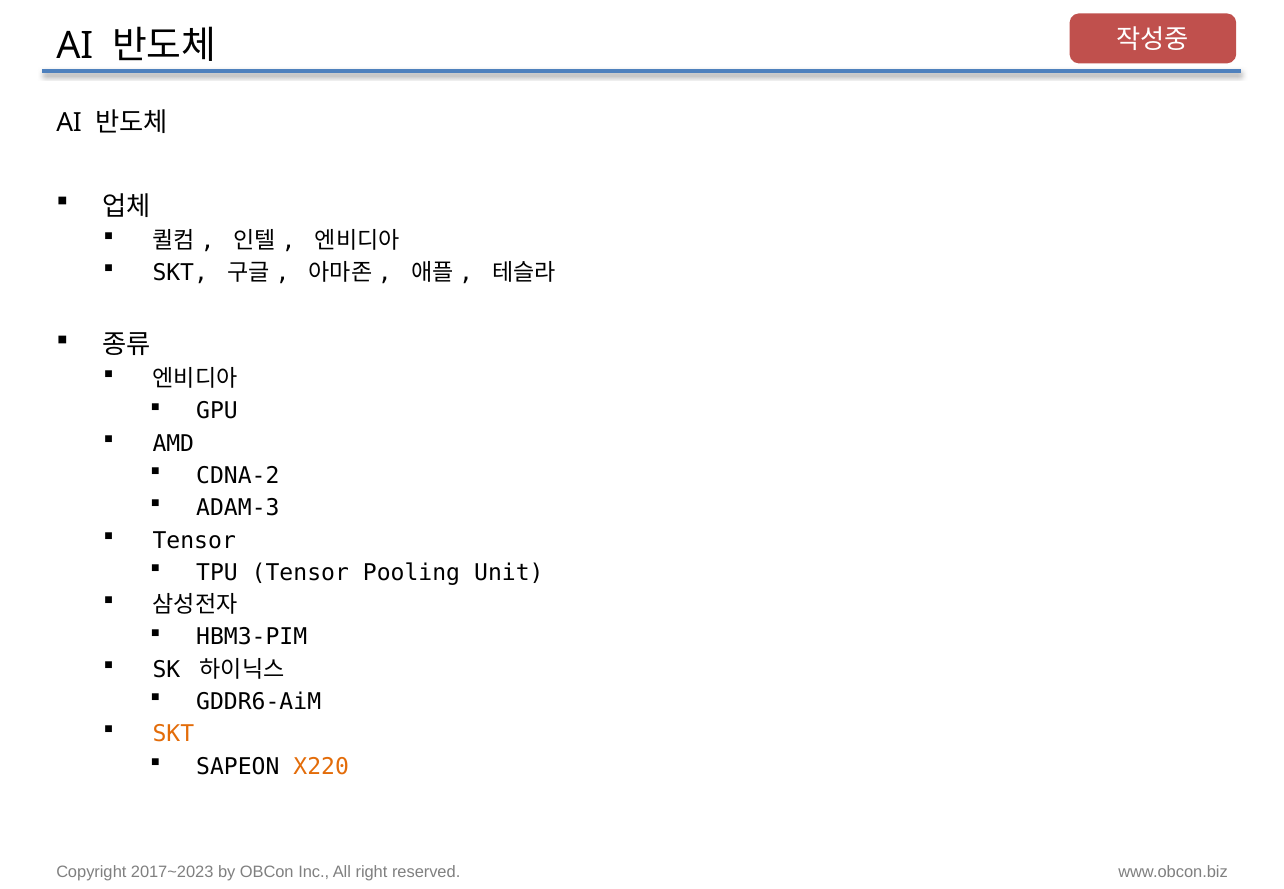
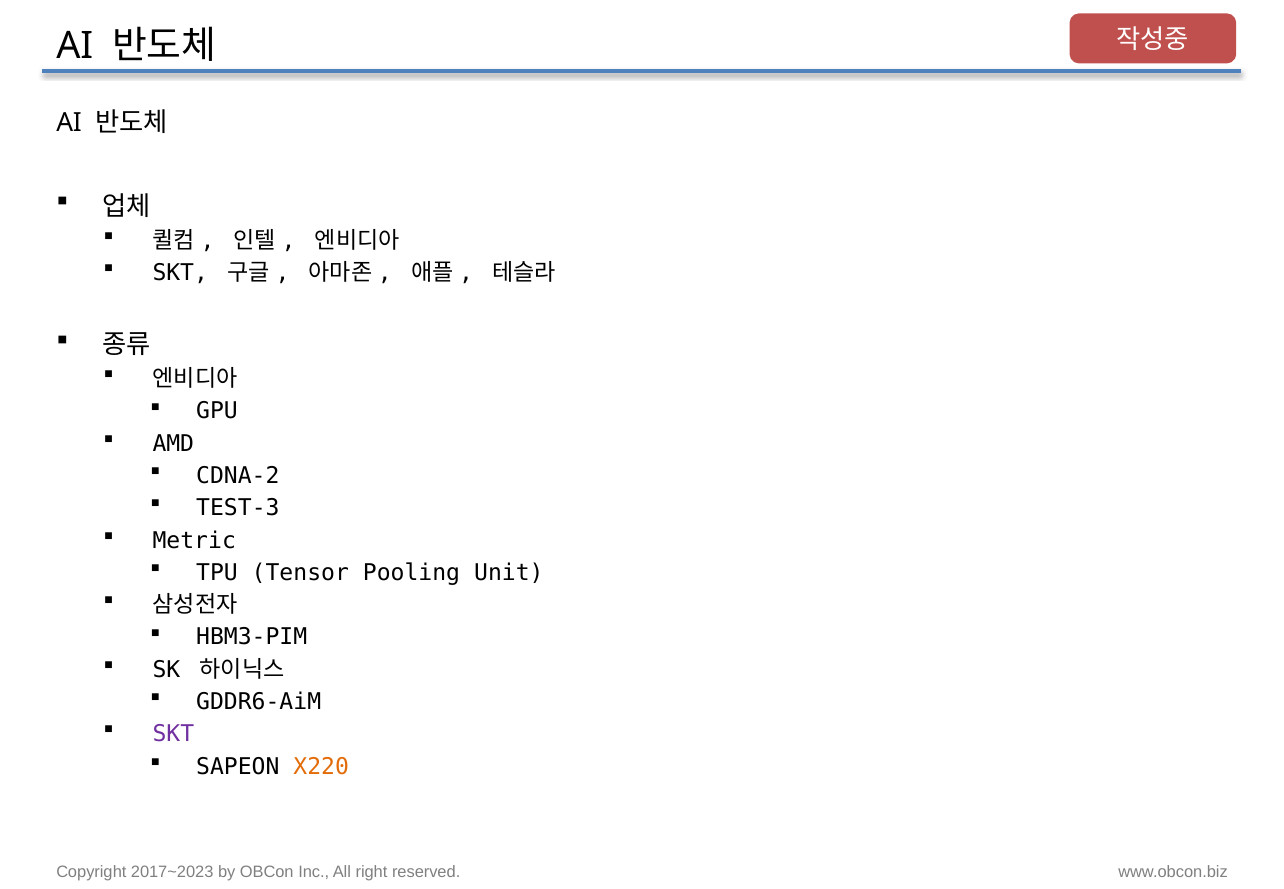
ADAM-3: ADAM-3 -> TEST-3 (238, 508)
Tensor: Tensor -> Metric (194, 540)
SKT colour: orange -> purple (173, 734)
